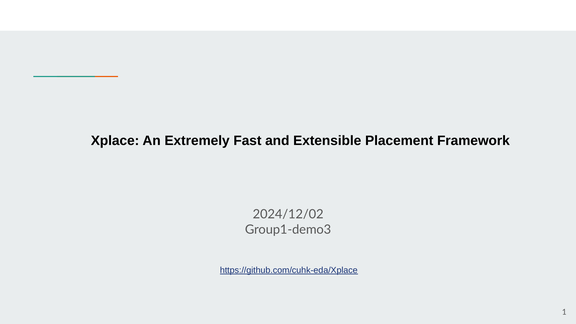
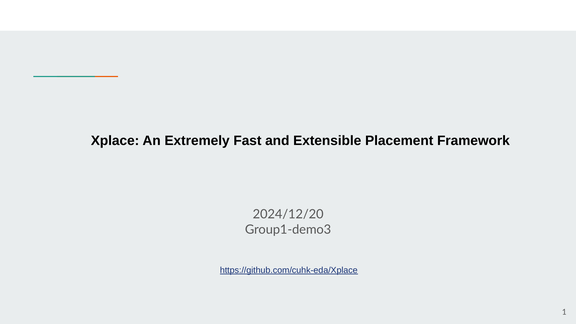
2024/12/02: 2024/12/02 -> 2024/12/20 (288, 214)
